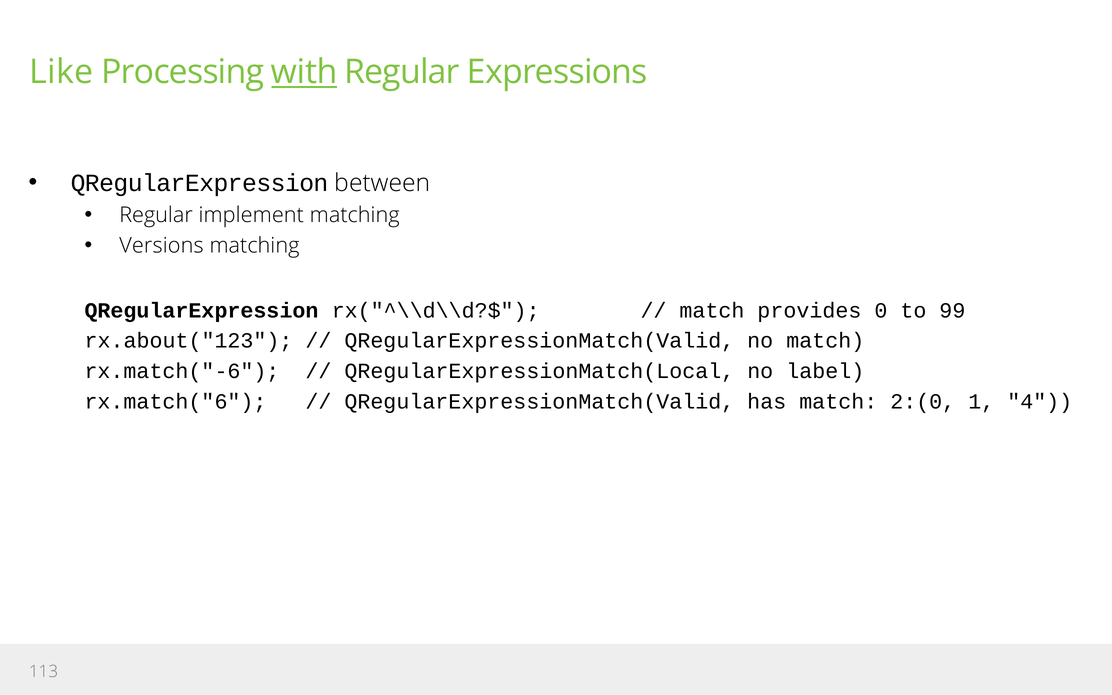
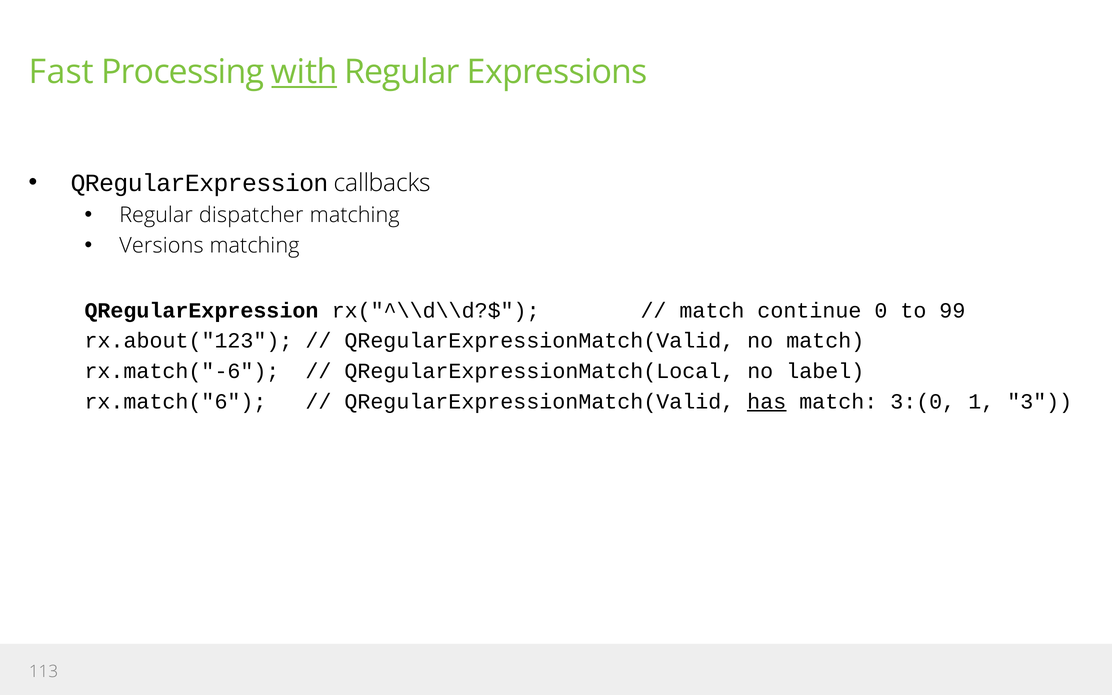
Like: Like -> Fast (61, 72)
between: between -> callbacks (382, 183)
implement: implement -> dispatcher (251, 215)
provides: provides -> continue (809, 310)
has underline: none -> present (767, 401)
2:(0: 2:(0 -> 3:(0 (923, 401)
4: 4 -> 3 (1040, 401)
